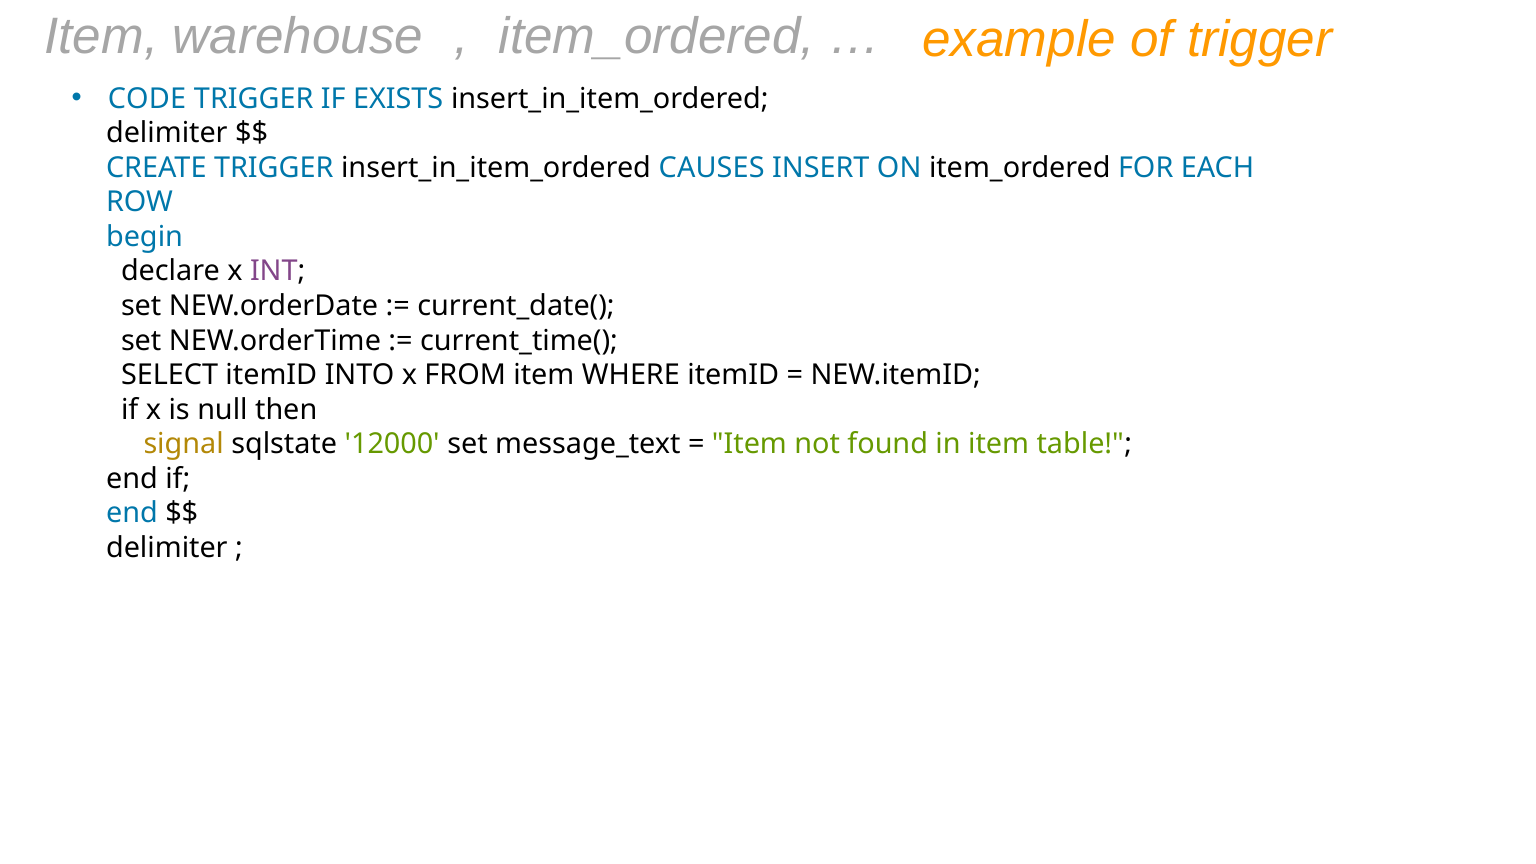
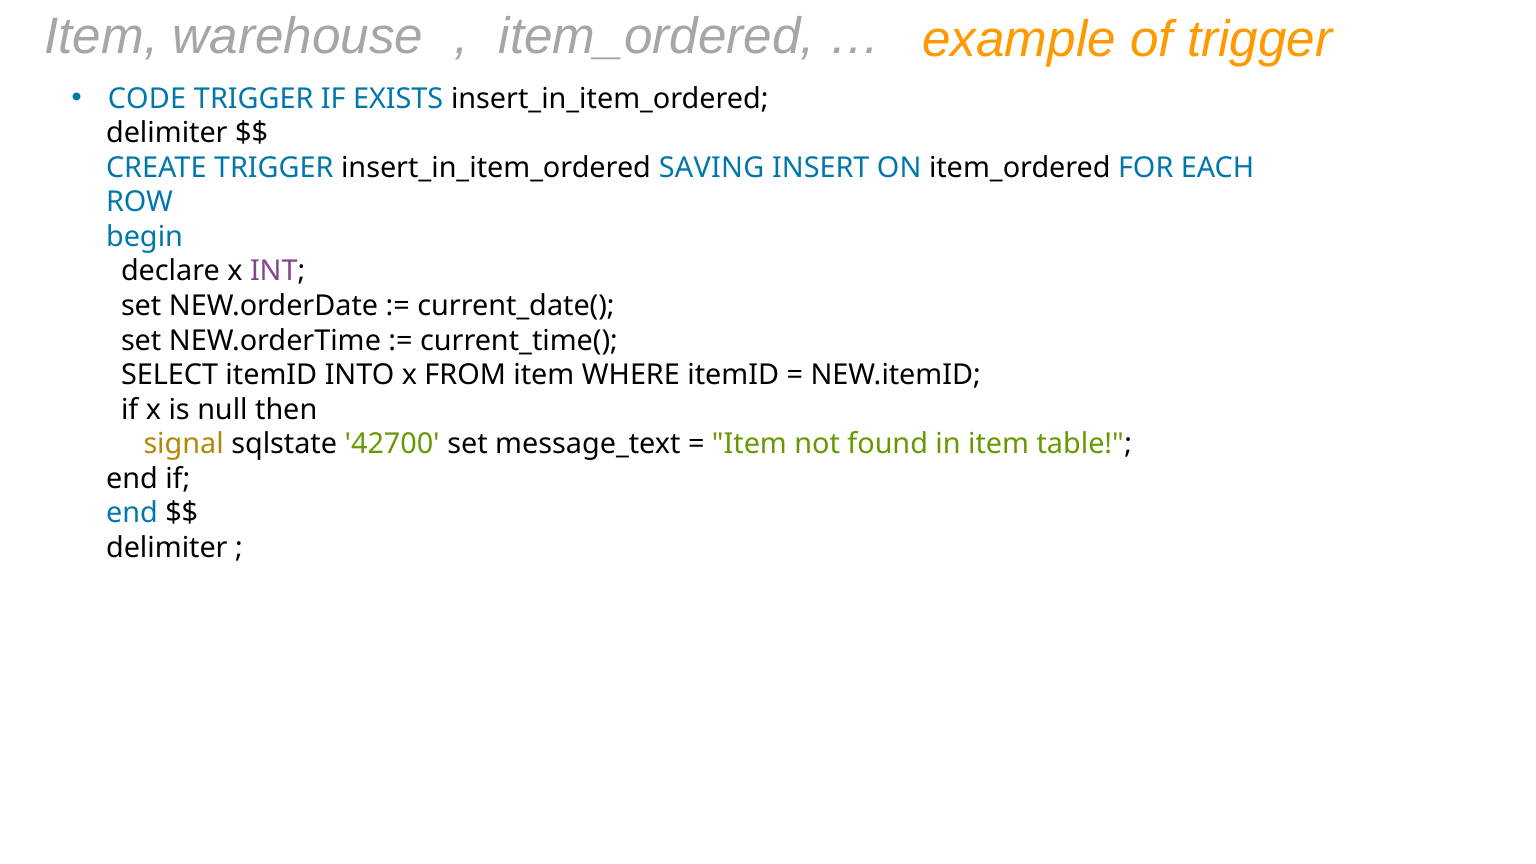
CAUSES: CAUSES -> SAVING (712, 168)
12000: 12000 -> 42700 (392, 444)
